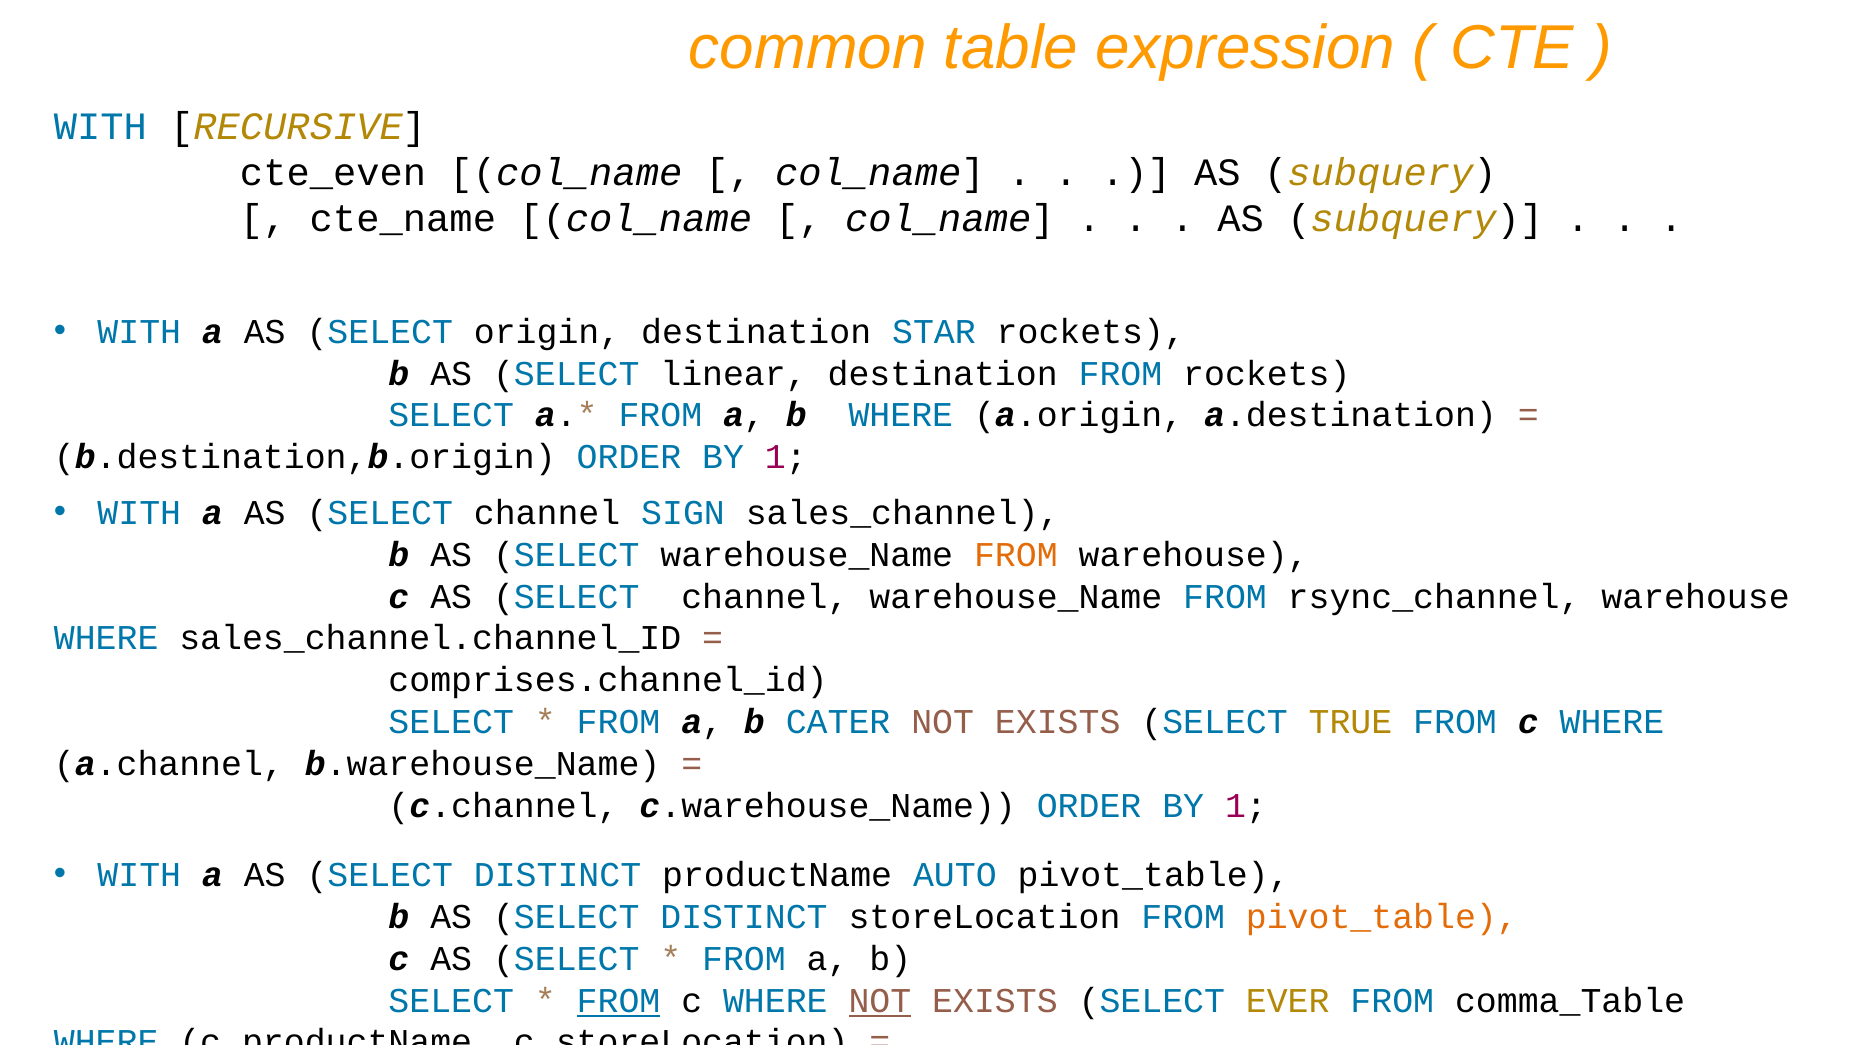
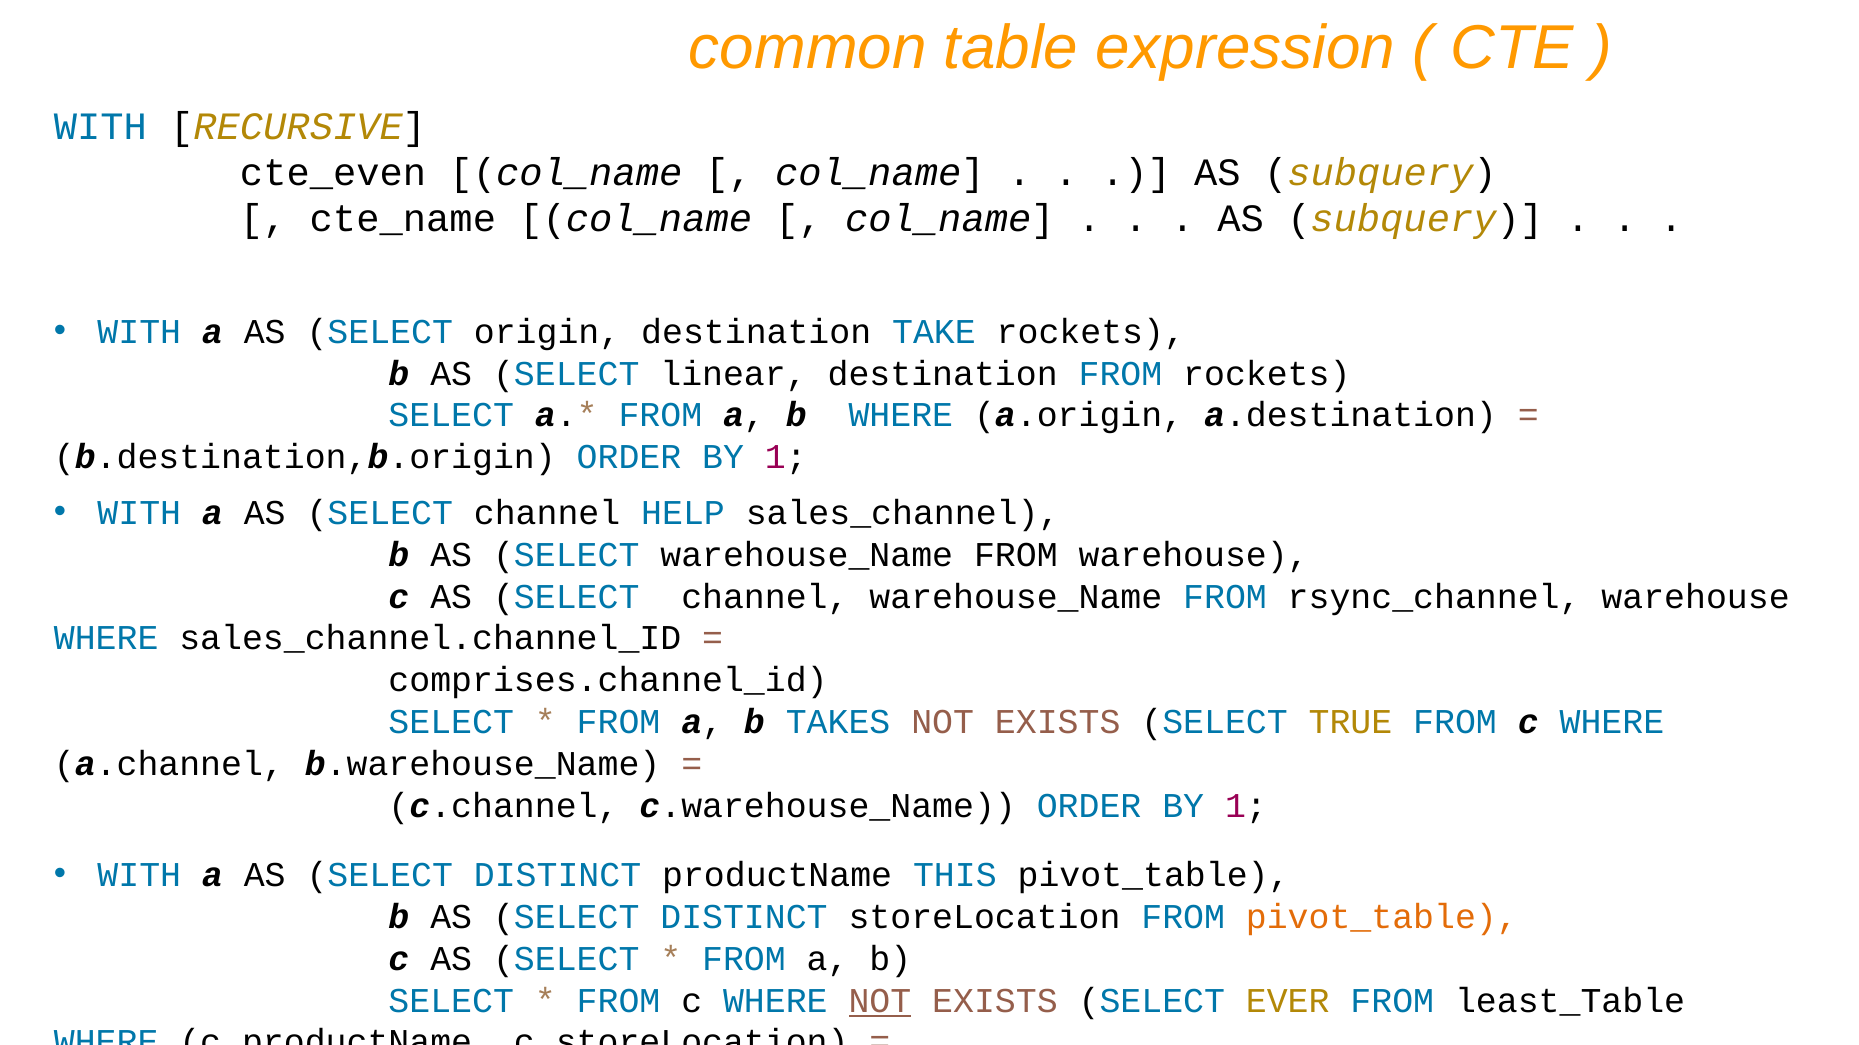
STAR: STAR -> TAKE (934, 332)
SIGN: SIGN -> HELP (683, 513)
FROM colour: orange -> black (1016, 555)
CATER: CATER -> TAKES (838, 722)
AUTO: AUTO -> THIS (955, 876)
FROM underline: present -> none (619, 1001)
comma_Table: comma_Table -> least_Table (1570, 1001)
